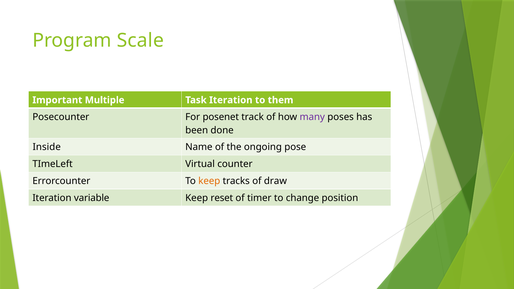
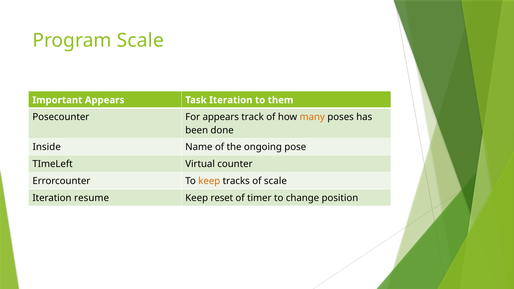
Important Multiple: Multiple -> Appears (105, 100)
For posenet: posenet -> appears (221, 117)
many colour: purple -> orange (312, 117)
of draw: draw -> scale (275, 181)
variable: variable -> resume (92, 198)
